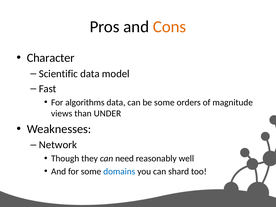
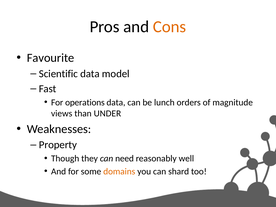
Character: Character -> Favourite (51, 58)
algorithms: algorithms -> operations (85, 102)
be some: some -> lunch (164, 102)
Network: Network -> Property (58, 145)
domains colour: blue -> orange (119, 171)
